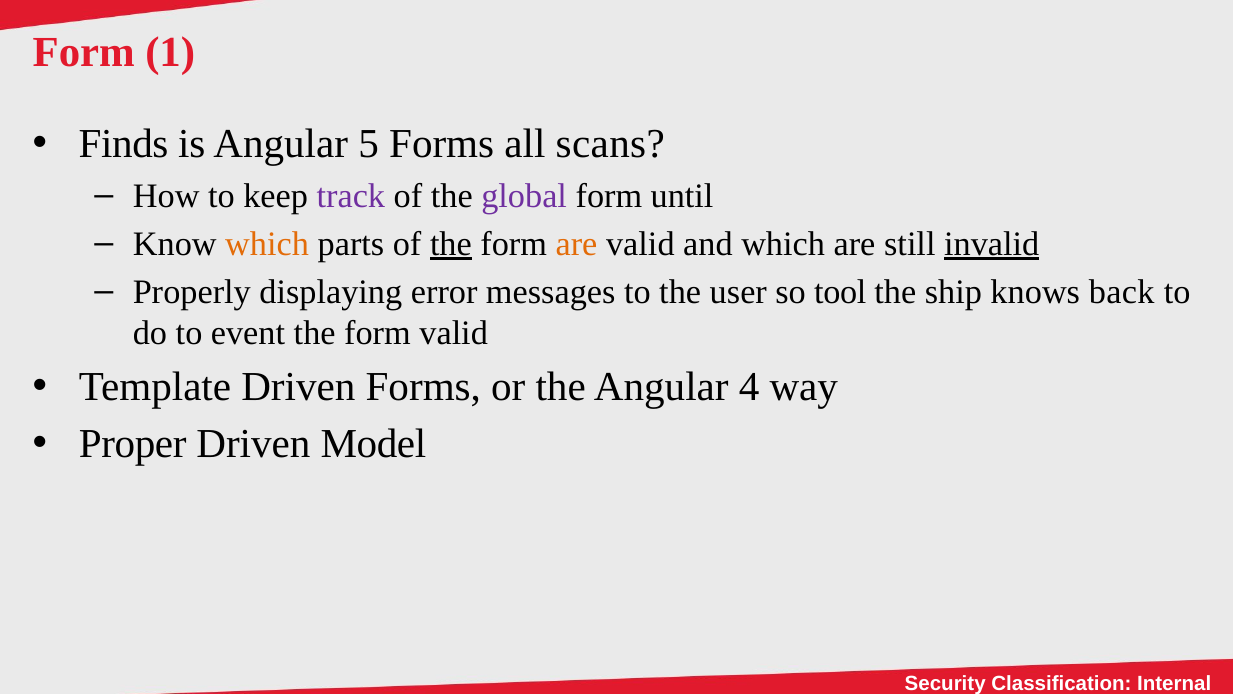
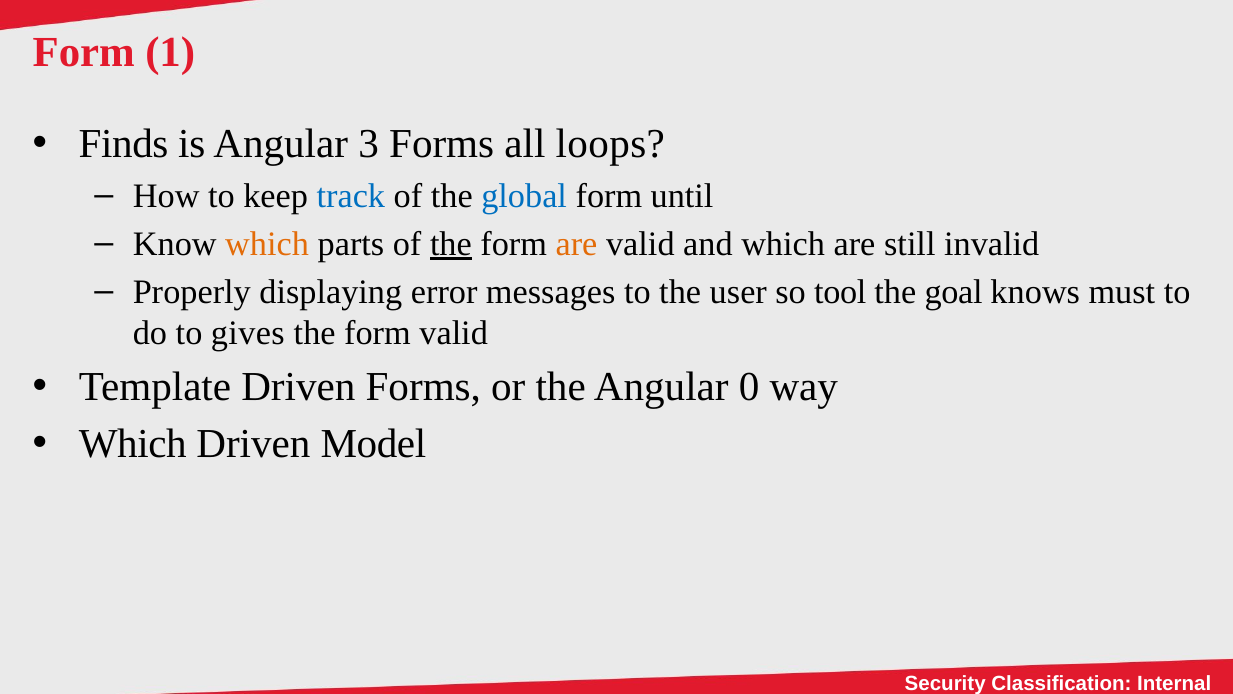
5: 5 -> 3 (369, 144)
scans: scans -> loops (610, 144)
track colour: purple -> blue (351, 196)
global colour: purple -> blue (524, 196)
invalid underline: present -> none (992, 244)
ship: ship -> goal (954, 292)
back: back -> must (1122, 292)
event: event -> gives (248, 333)
4: 4 -> 0 (749, 387)
Proper: Proper -> Which (133, 444)
